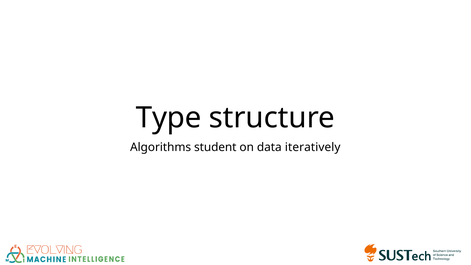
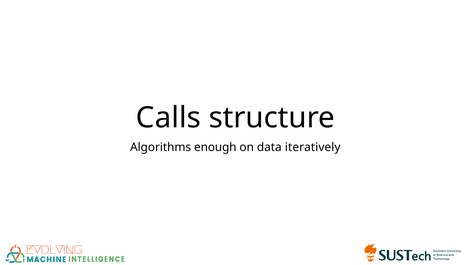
Type: Type -> Calls (168, 118)
student: student -> enough (215, 147)
